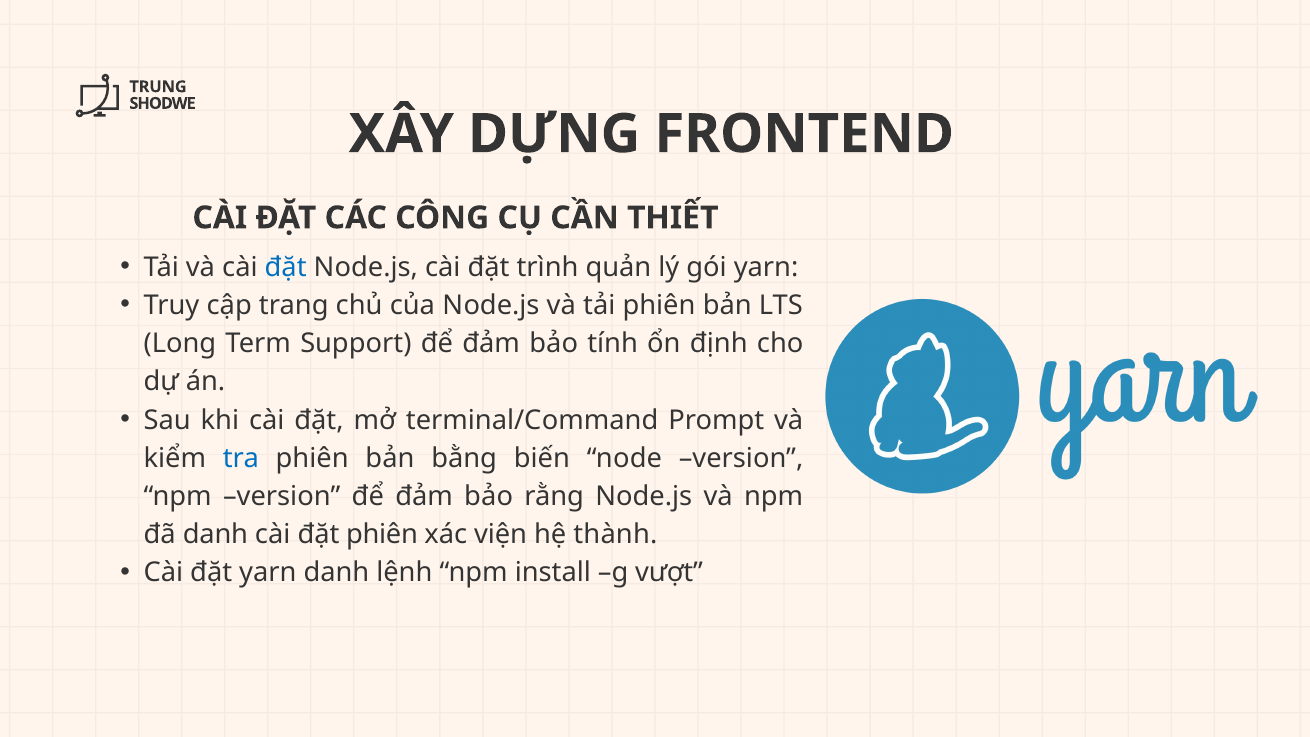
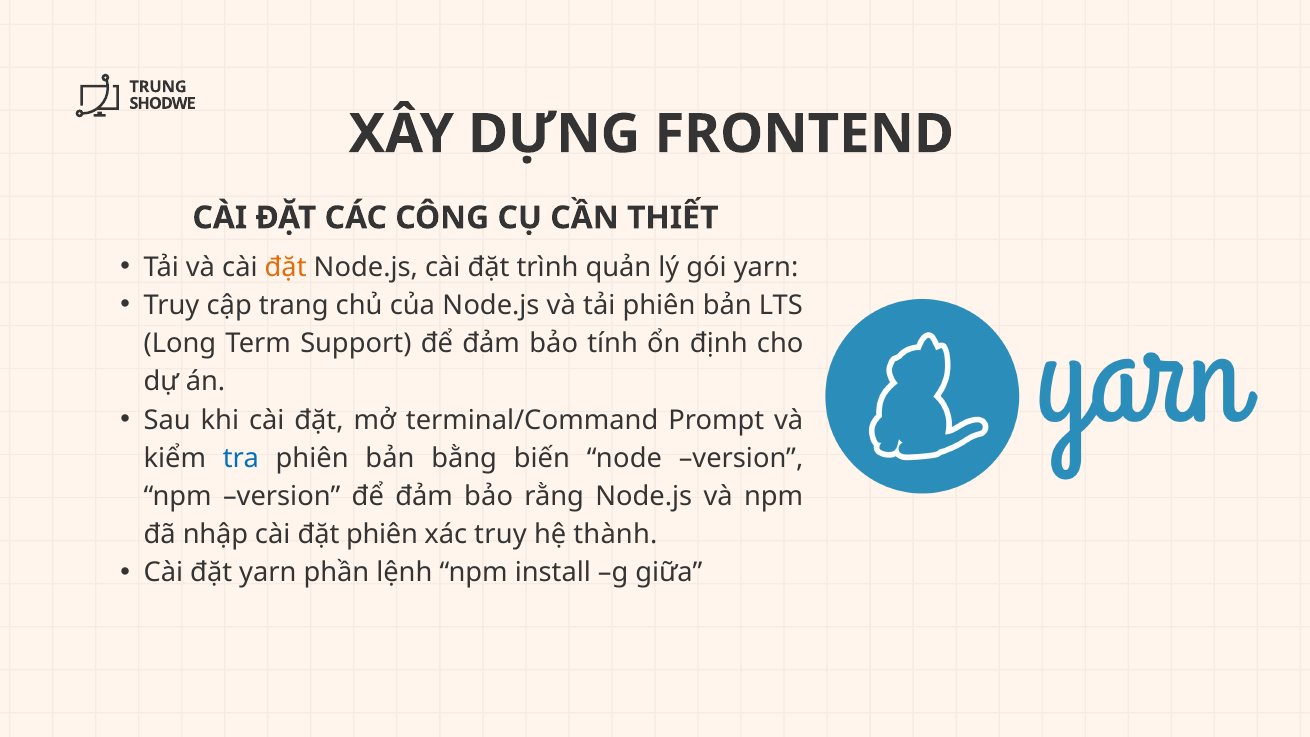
đặt colour: blue -> orange (286, 267)
đã danh: danh -> nhập (215, 535)
xác viện: viện -> truy (501, 535)
yarn danh: danh -> phần (336, 573)
vượt: vượt -> giữa (669, 573)
